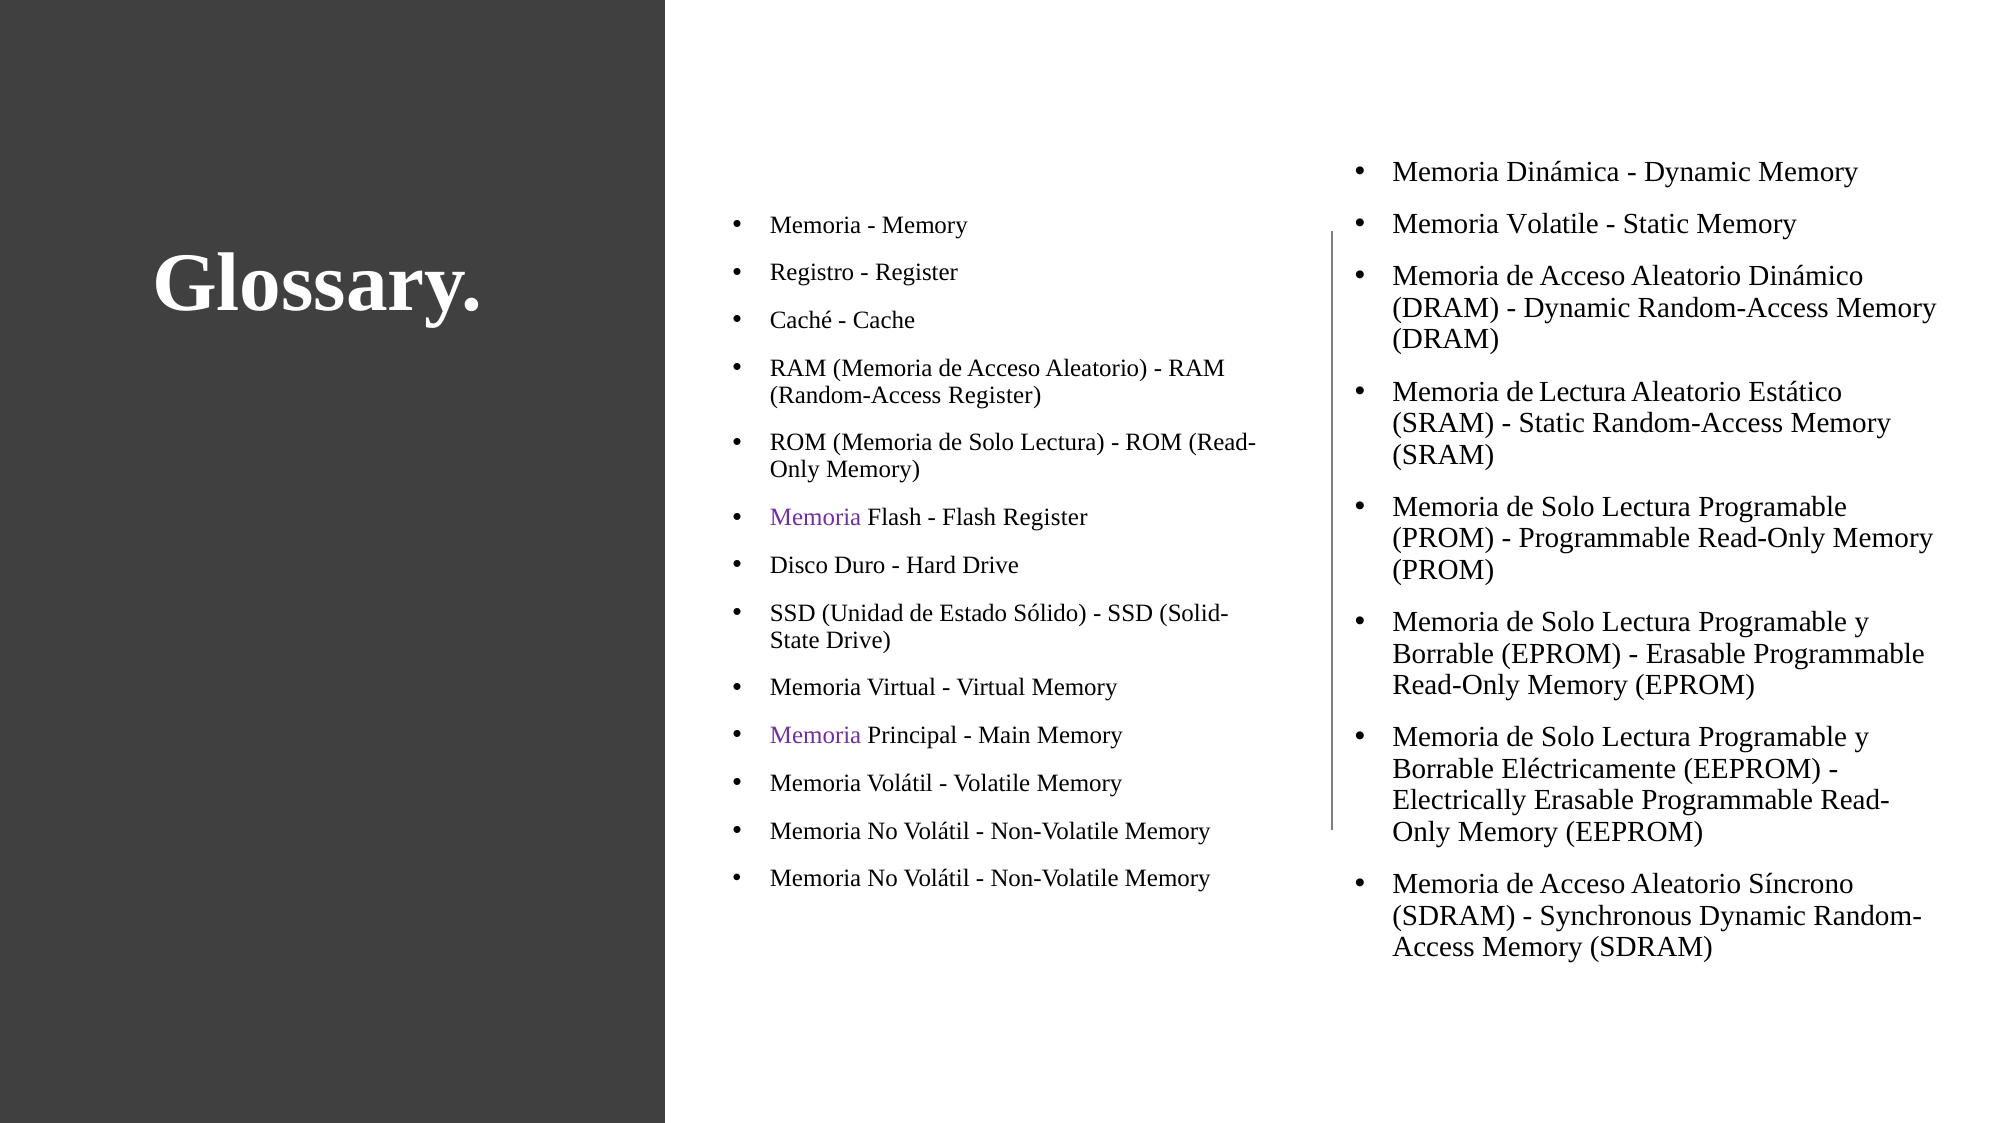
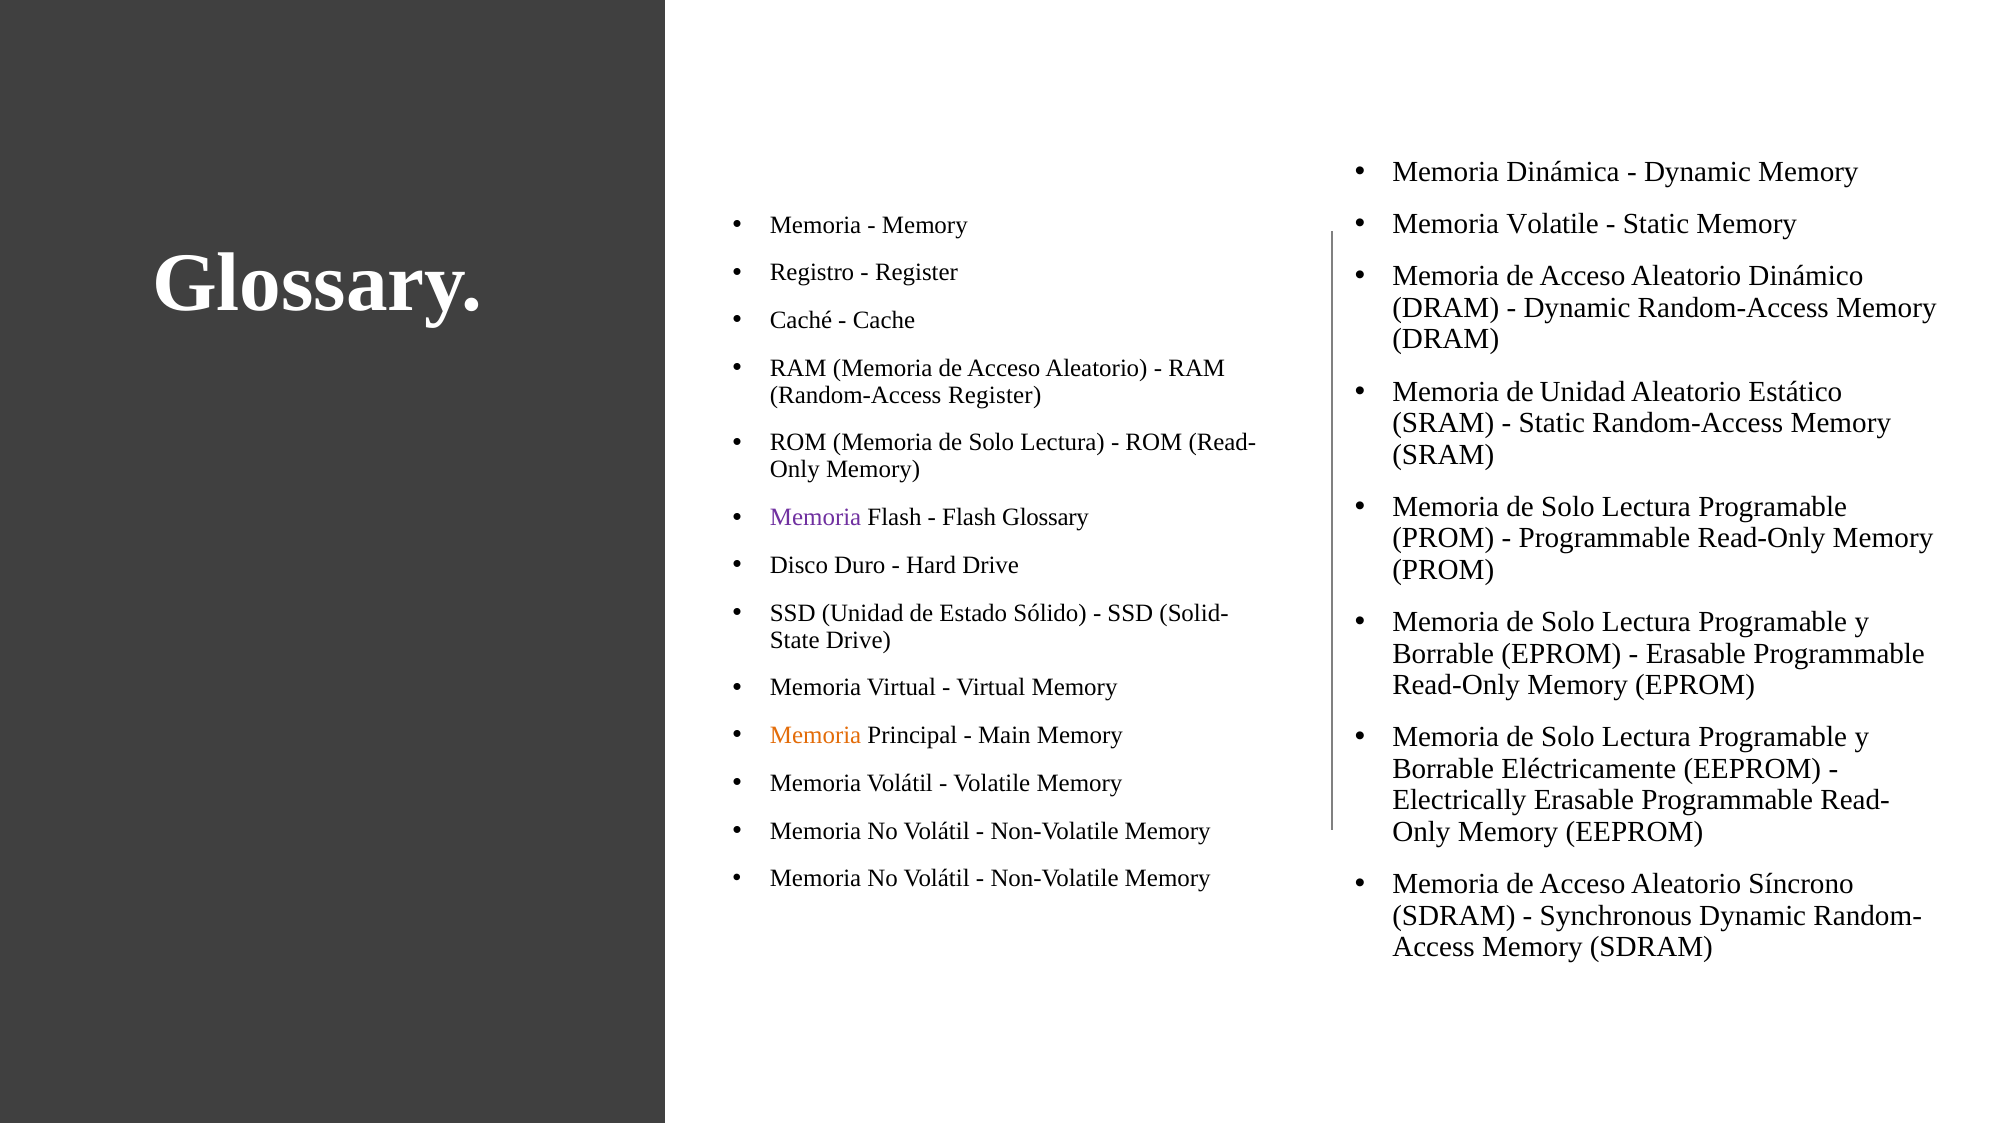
de Lectura: Lectura -> Unidad (1583, 392)
Flash Register: Register -> Glossary (1045, 518)
Memoria colour: purple -> orange (816, 736)
